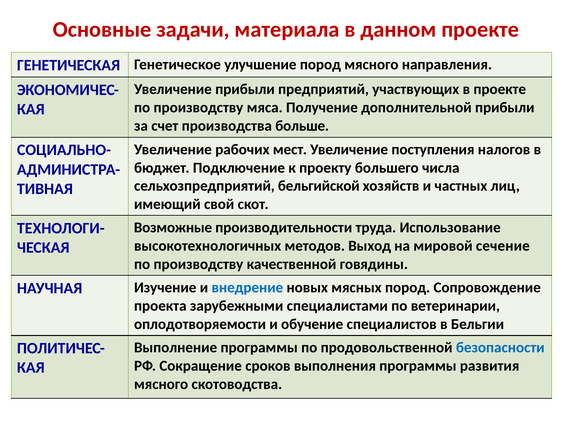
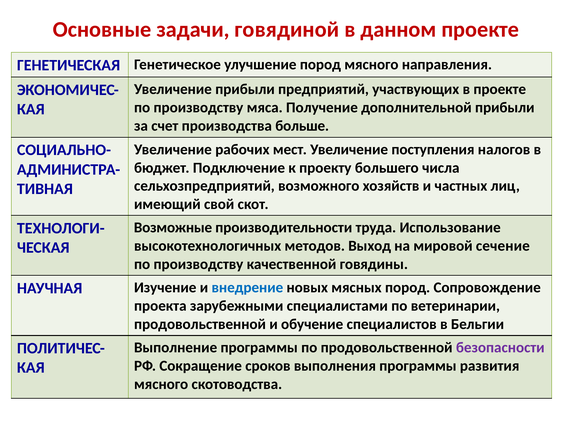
материала: материала -> говядиной (287, 30)
бельгийской: бельгийской -> возможного (319, 186)
оплодотворяемости: оплодотворяемости -> продовольственной (200, 324)
безопасности colour: blue -> purple (500, 348)
